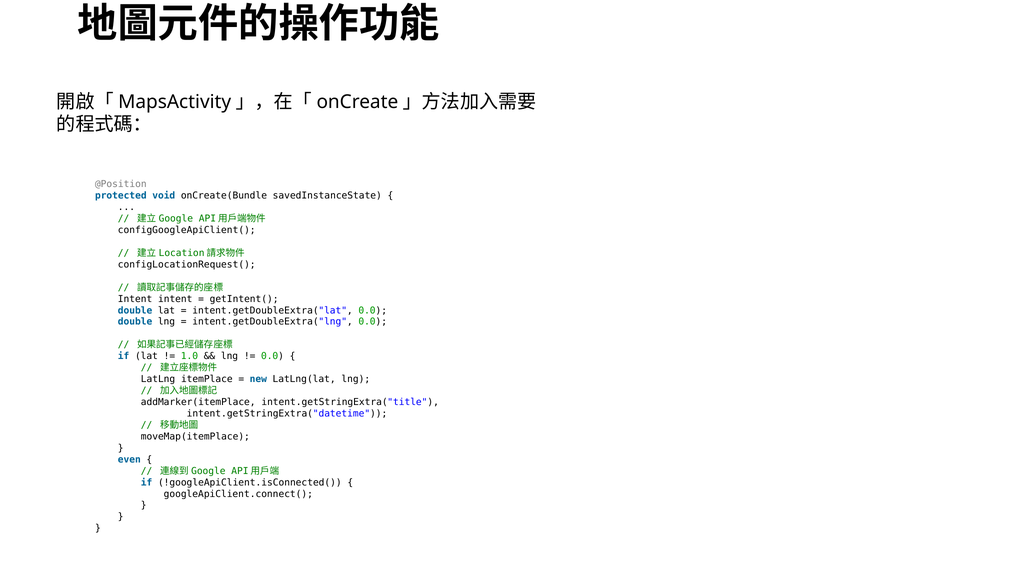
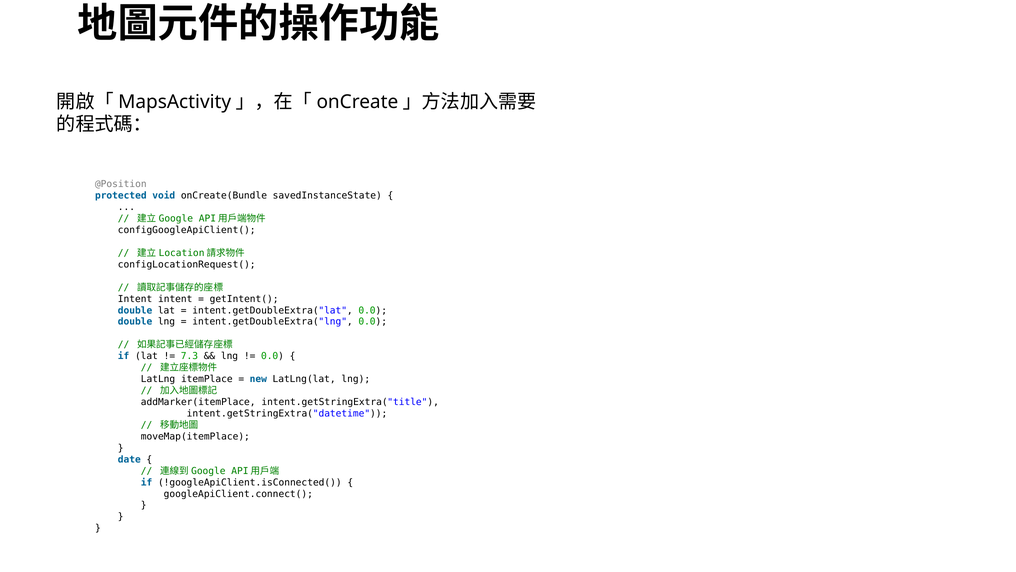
1.0: 1.0 -> 7.3 (189, 356)
even: even -> date (129, 459)
